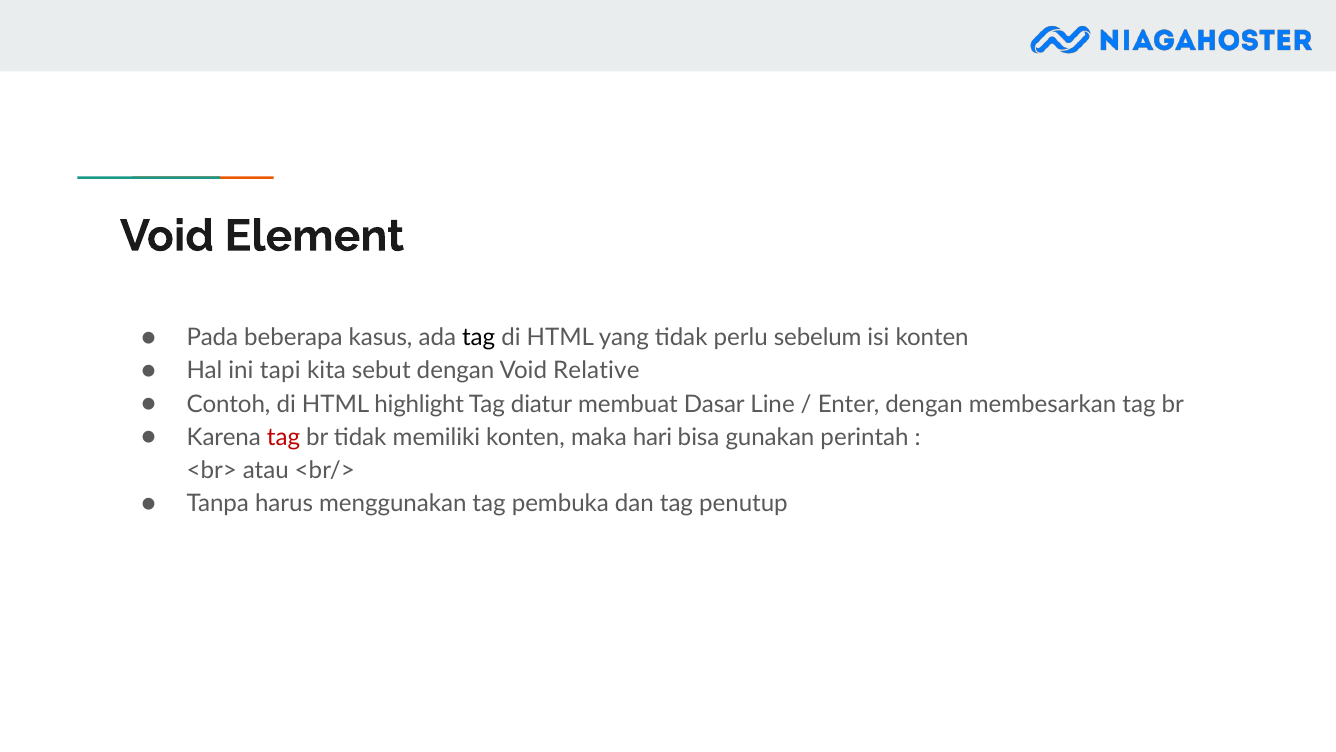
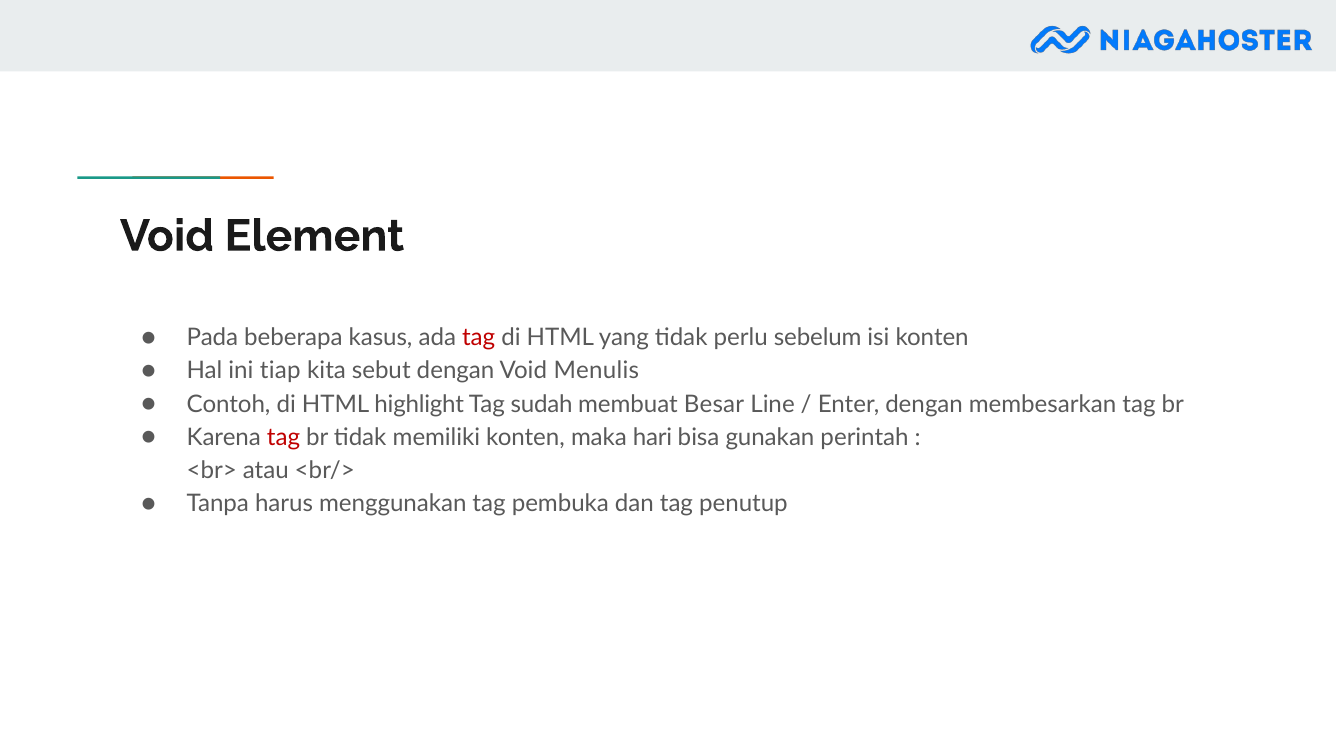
tag colour: black -> red (479, 338)
tapi: tapi -> tiap (280, 371)
Relative: Relative -> Menulis (596, 371)
diatur: diatur -> sudah (542, 404)
Dasar: Dasar -> Besar (714, 404)
